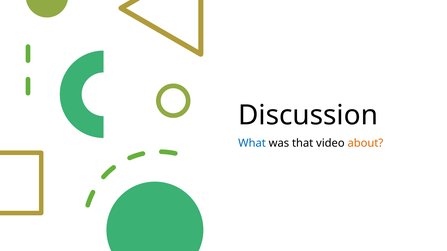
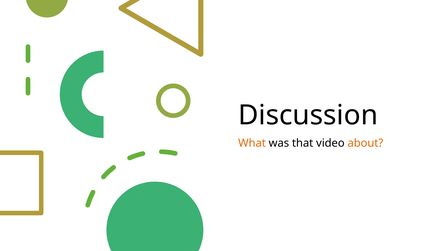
What colour: blue -> orange (252, 143)
